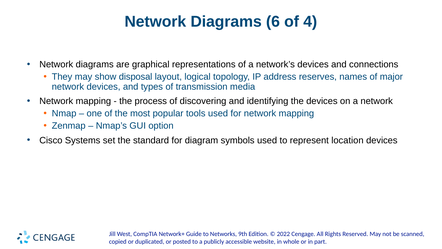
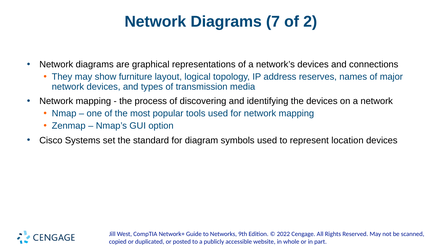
6: 6 -> 7 (273, 22)
4: 4 -> 2 (310, 22)
disposal: disposal -> furniture (136, 77)
